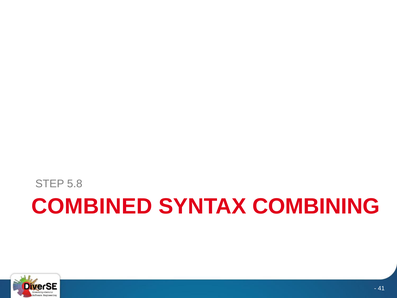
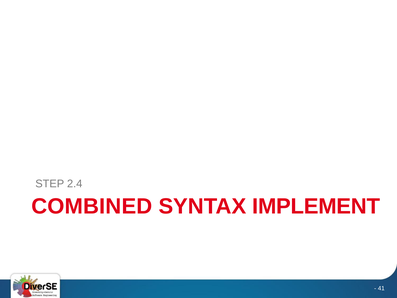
5.8: 5.8 -> 2.4 (75, 183)
COMBINING: COMBINING -> IMPLEMENT (316, 206)
